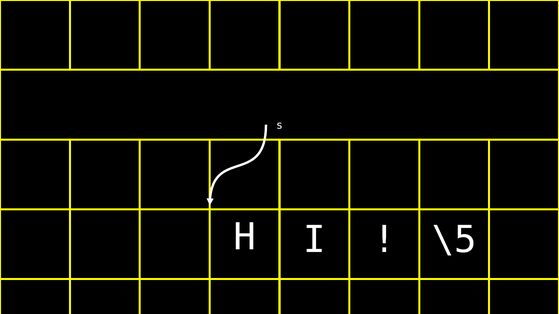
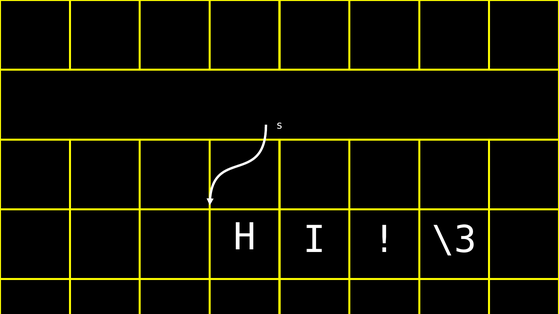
\5: \5 -> \3 (454, 240)
